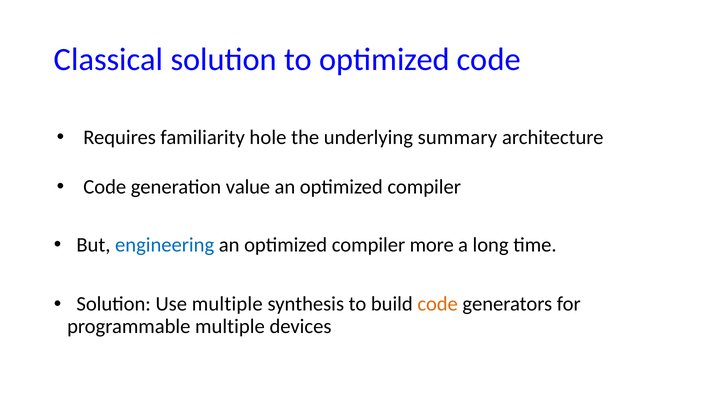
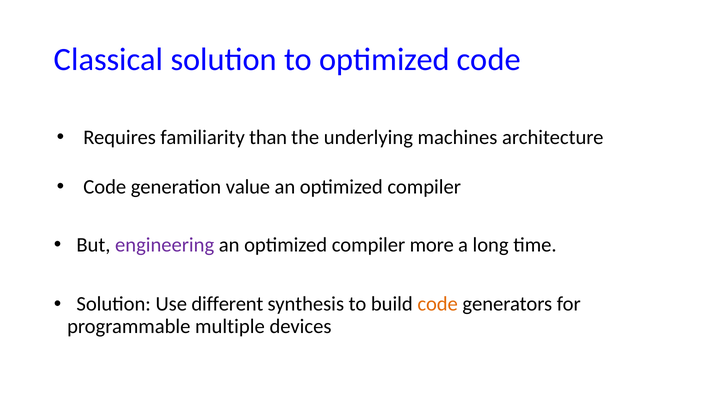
hole: hole -> than (268, 137)
summary: summary -> machines (457, 137)
engineering colour: blue -> purple (165, 245)
Use multiple: multiple -> different (227, 304)
